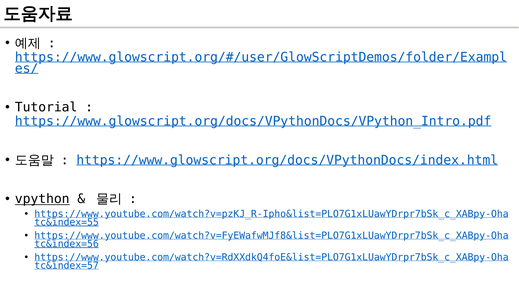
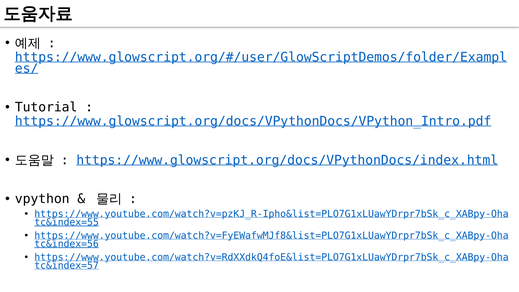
vpython underline: present -> none (42, 199)
